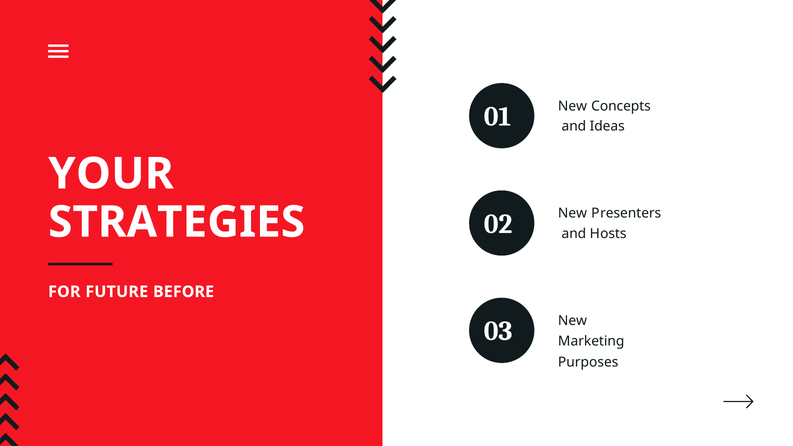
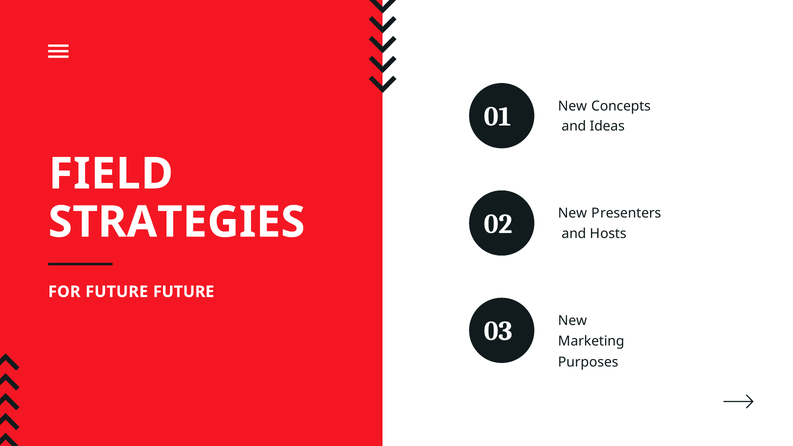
YOUR: YOUR -> FIELD (111, 174)
FUTURE BEFORE: BEFORE -> FUTURE (184, 292)
